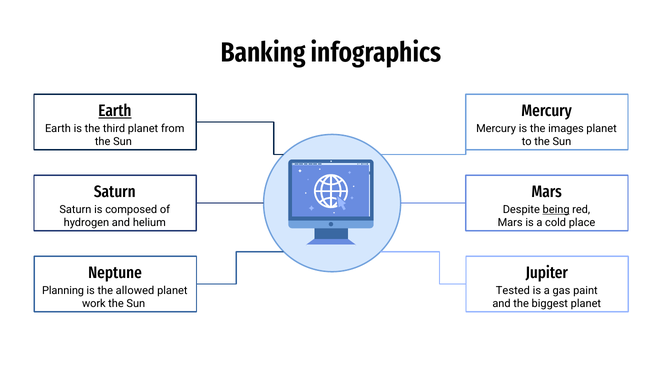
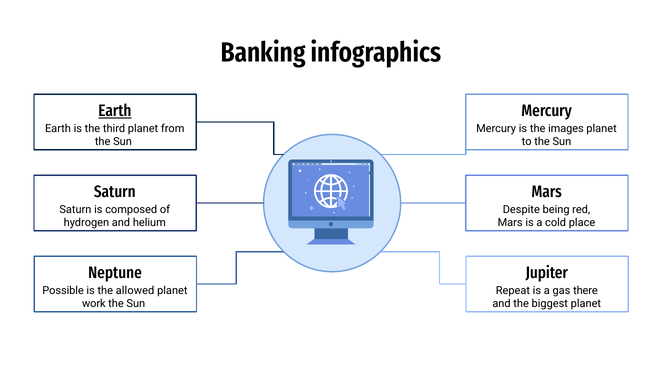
being underline: present -> none (556, 209)
Planning: Planning -> Possible (63, 290)
Tested: Tested -> Repeat (513, 290)
paint: paint -> there (585, 290)
